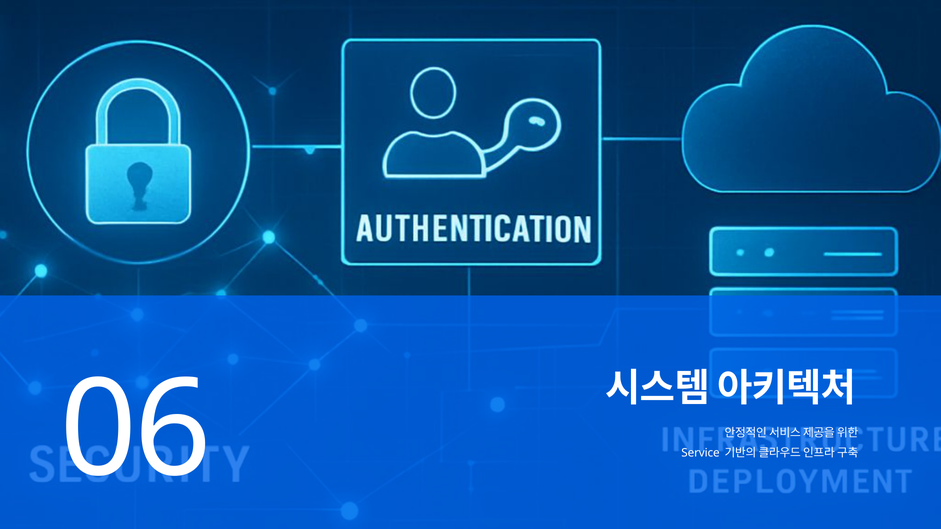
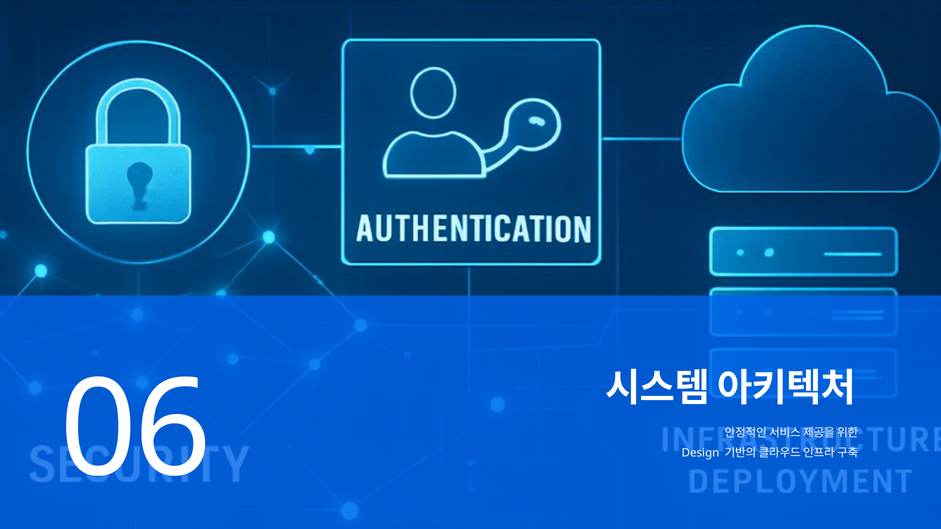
Service: Service -> Design (700, 453)
